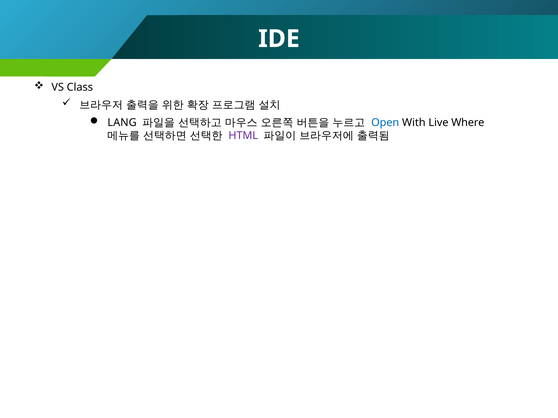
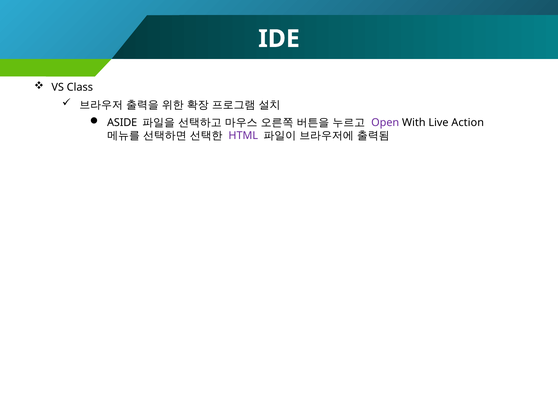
LANG: LANG -> ASIDE (122, 123)
Open colour: blue -> purple (385, 123)
Where: Where -> Action (468, 123)
